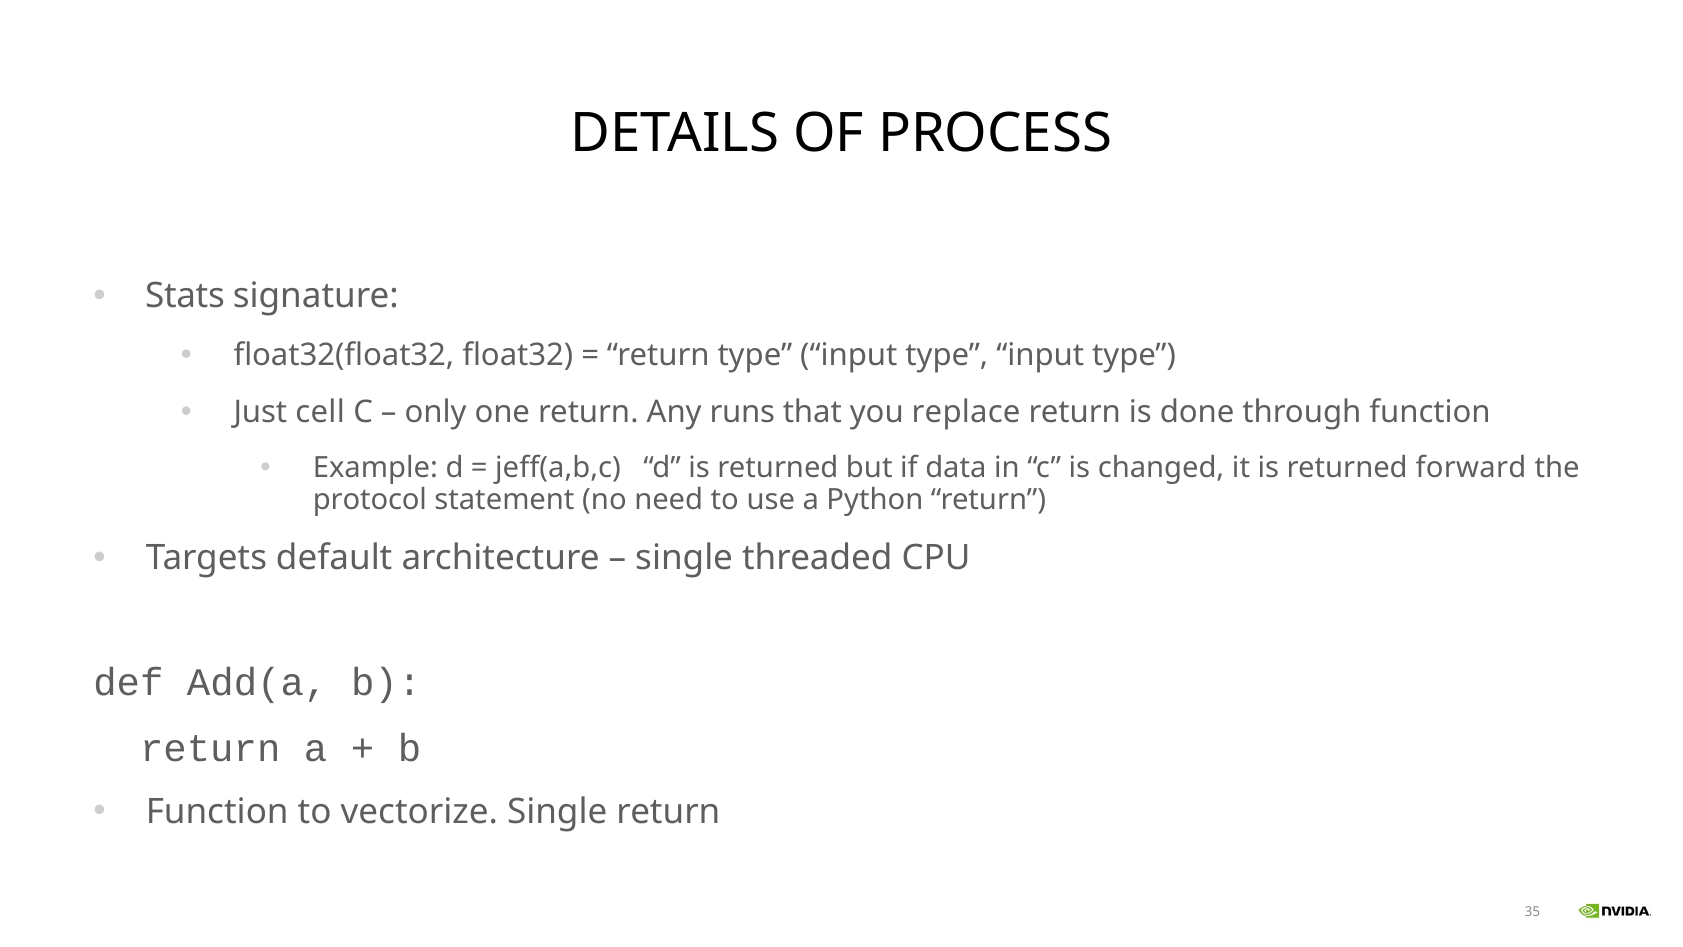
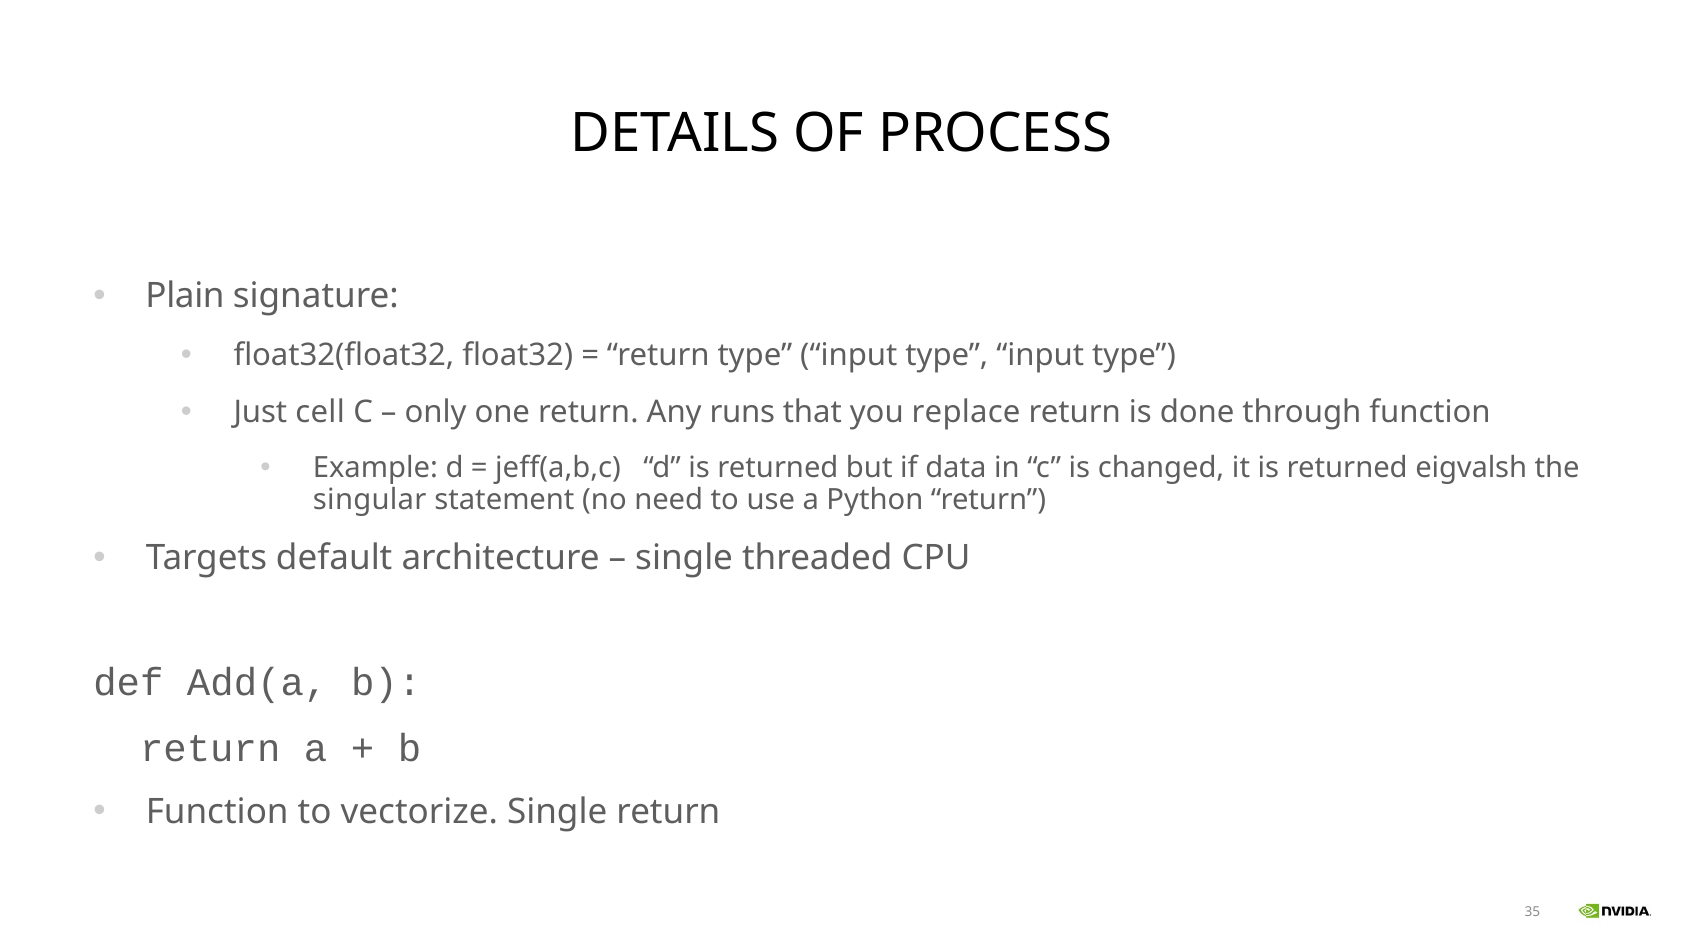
Stats: Stats -> Plain (185, 296)
forward: forward -> eigvalsh (1471, 468)
protocol: protocol -> singular (370, 500)
